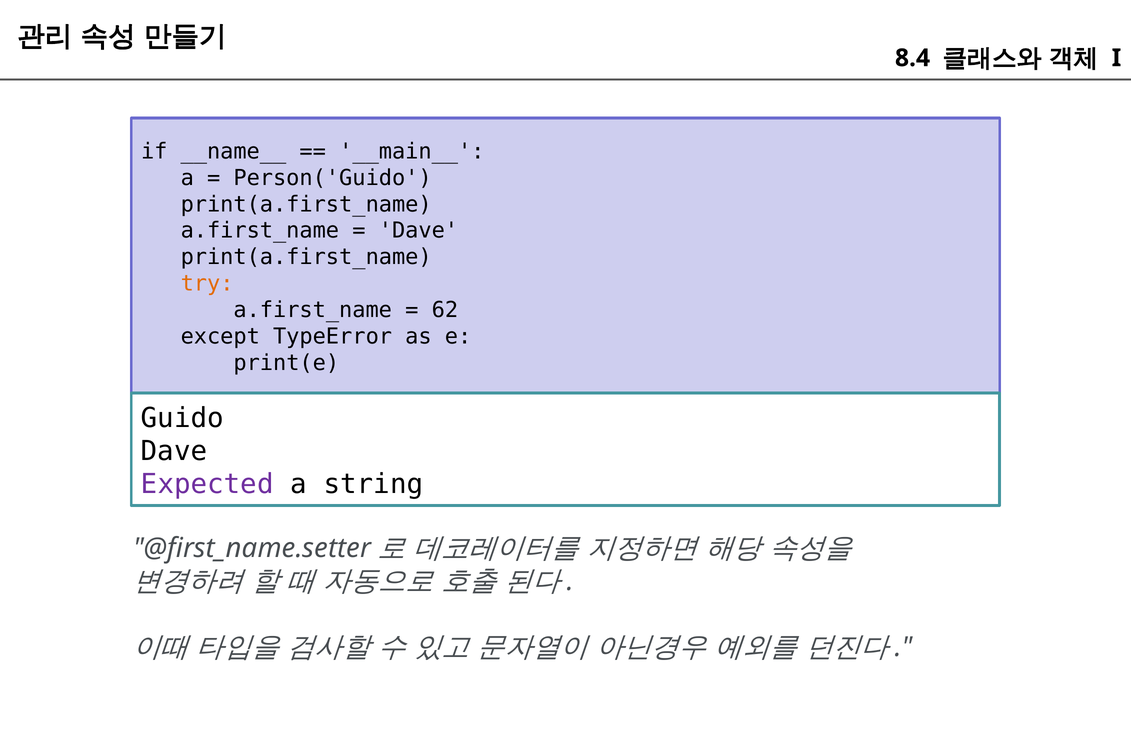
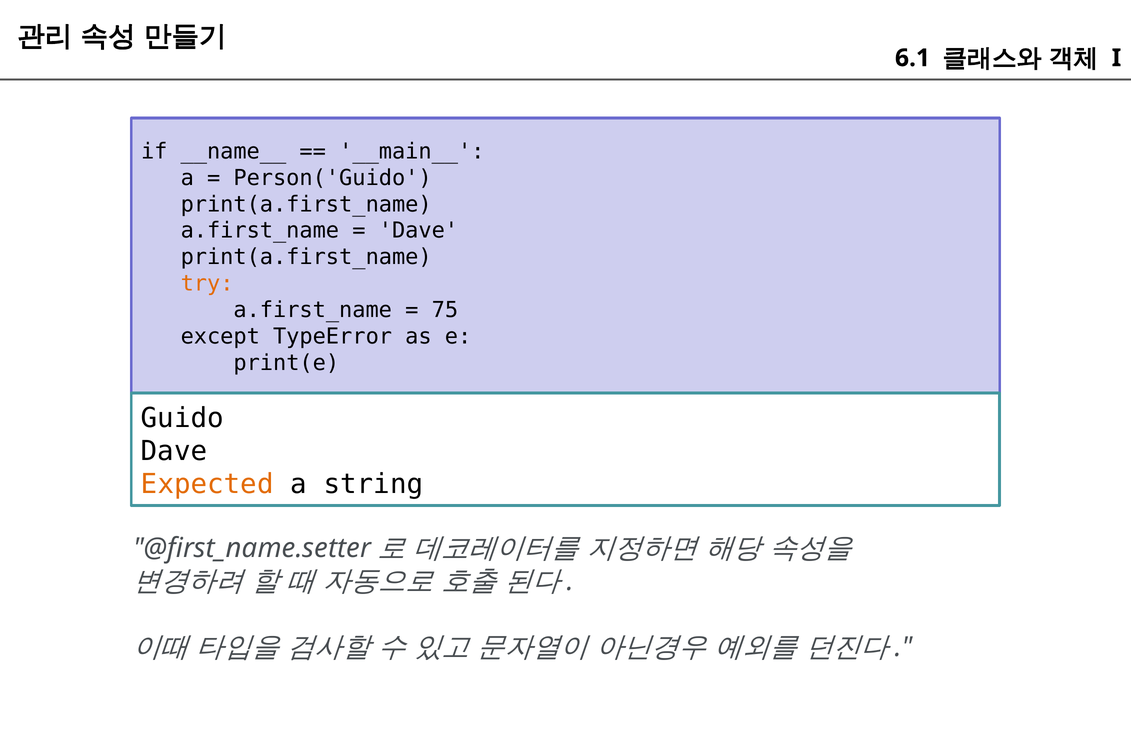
8.4: 8.4 -> 6.1 (913, 58)
62: 62 -> 75 (445, 310)
Expected colour: purple -> orange (207, 484)
